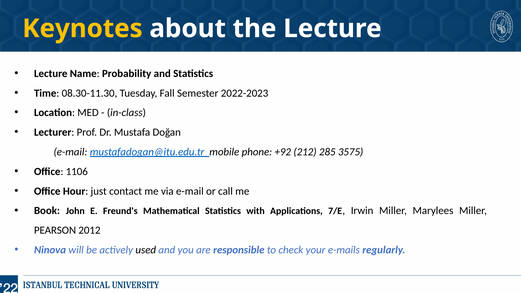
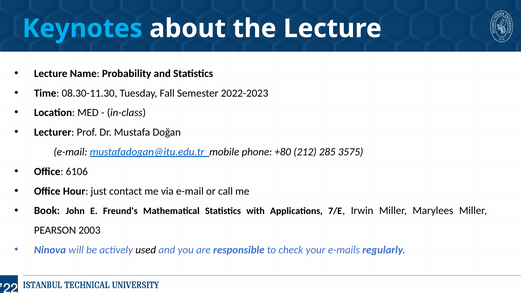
Keynotes colour: yellow -> light blue (82, 29)
+92: +92 -> +80 (283, 152)
1106: 1106 -> 6106 (77, 172)
2012: 2012 -> 2003 (89, 230)
